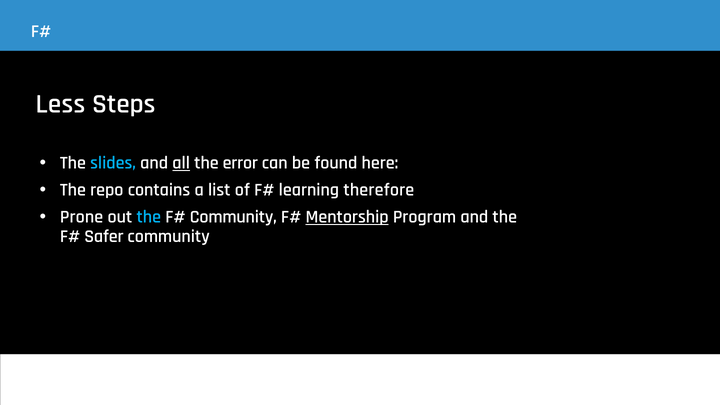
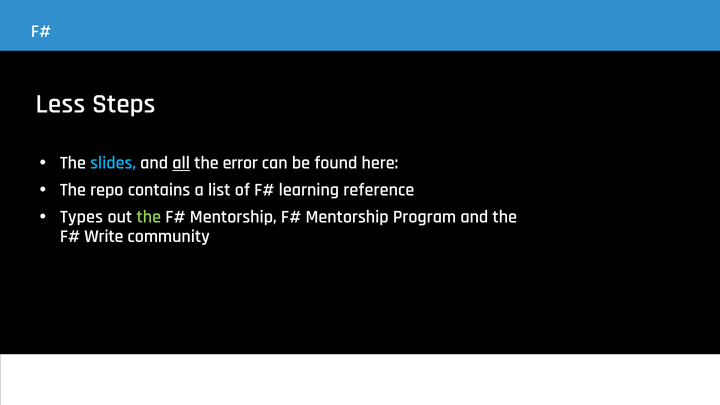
therefore: therefore -> reference (379, 190)
Prone: Prone -> Types (82, 217)
the colour: light blue -> light green (149, 217)
Community: Community -> Mentorship (233, 217)
Mentorship underline: present -> none (347, 217)
Safer: Safer -> Write (104, 236)
